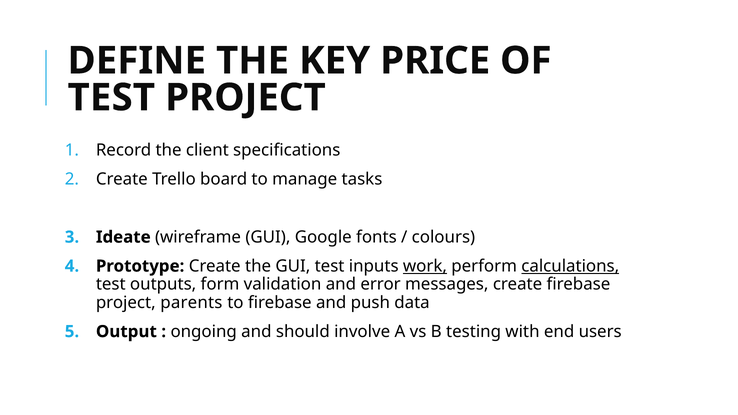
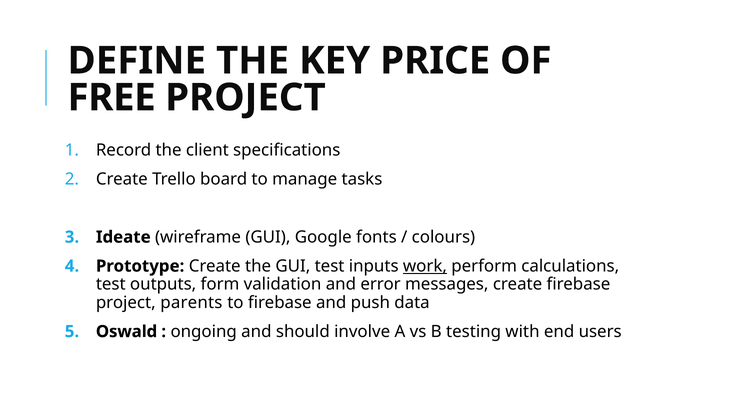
TEST: TEST -> FREE (112, 98)
calculations underline: present -> none (570, 266)
Output: Output -> Oswald (126, 332)
